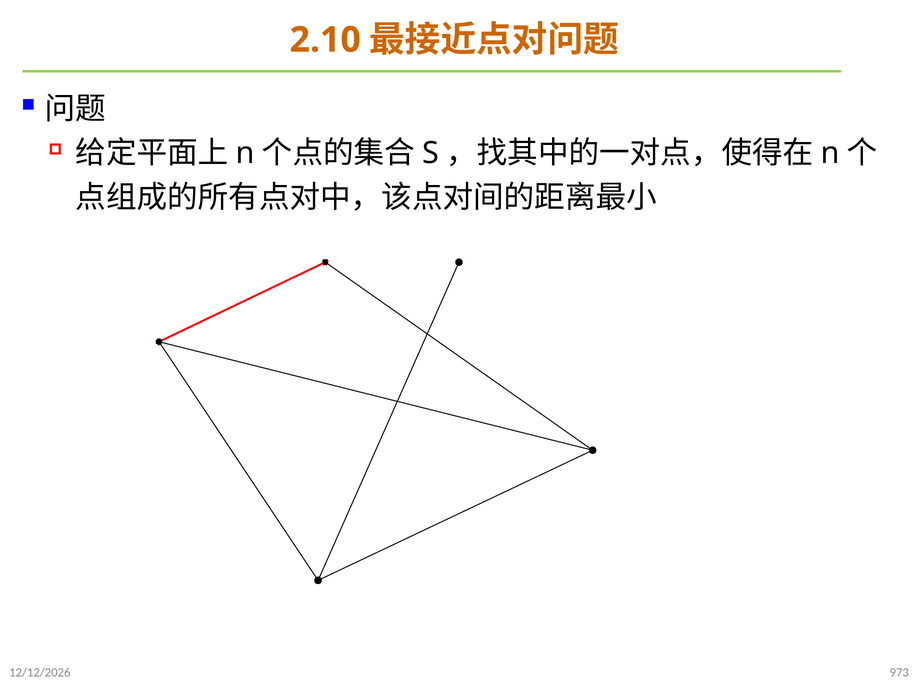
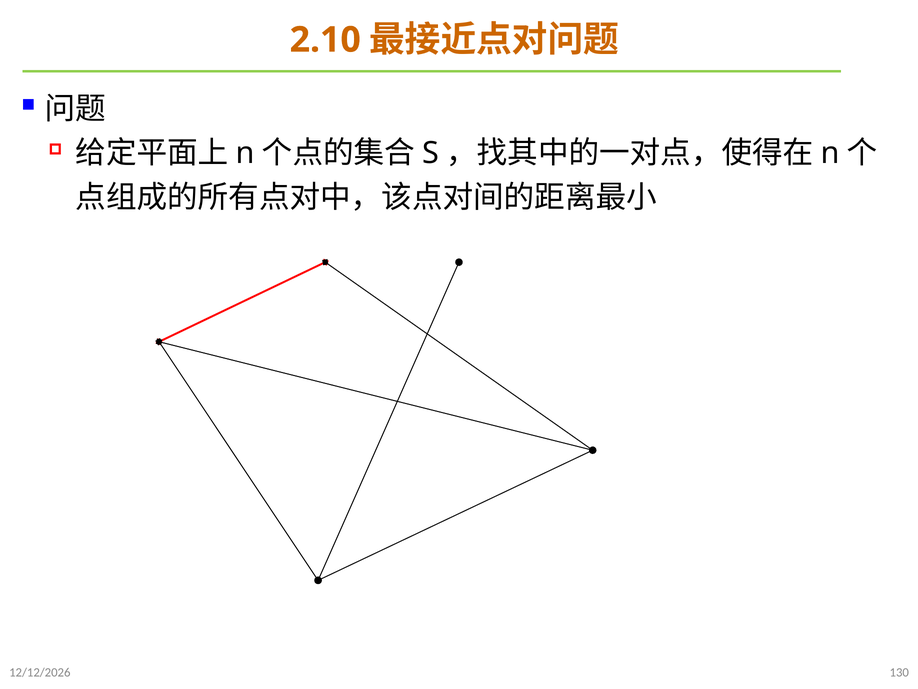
973: 973 -> 130 (899, 672)
